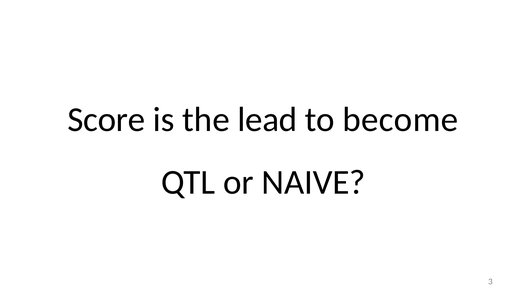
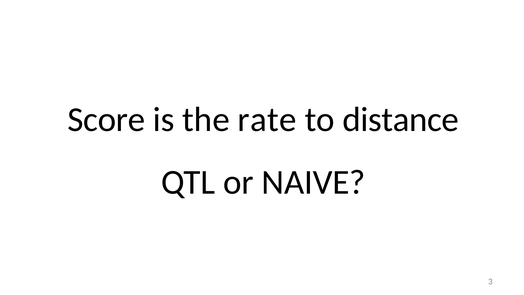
lead: lead -> rate (267, 119)
become: become -> distance (401, 119)
